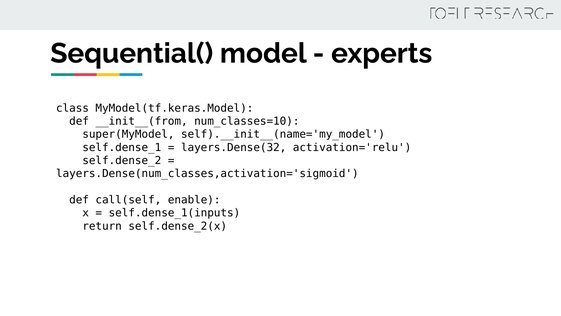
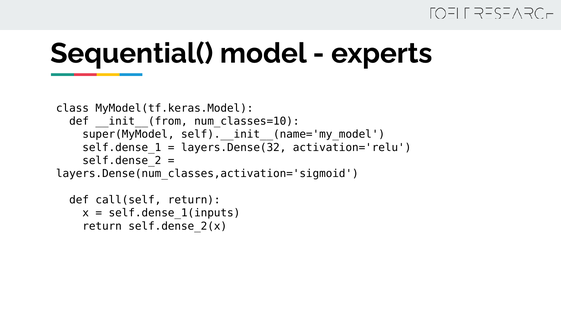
call(self enable: enable -> return (194, 200)
